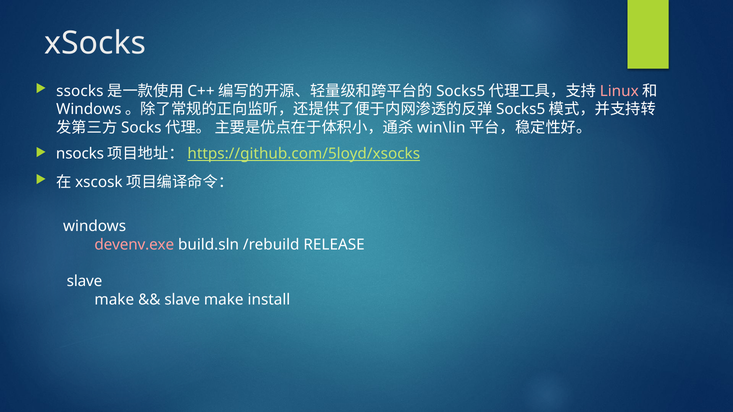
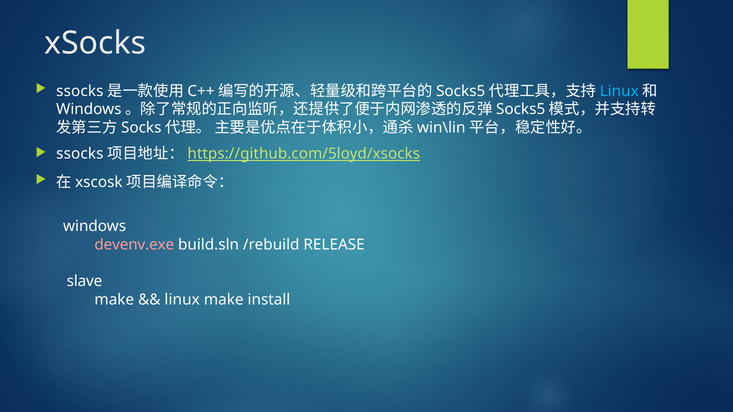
Linux colour: pink -> light blue (619, 91)
nsocks: nsocks -> ssocks (80, 154)
slave: slave -> linux (182, 300)
